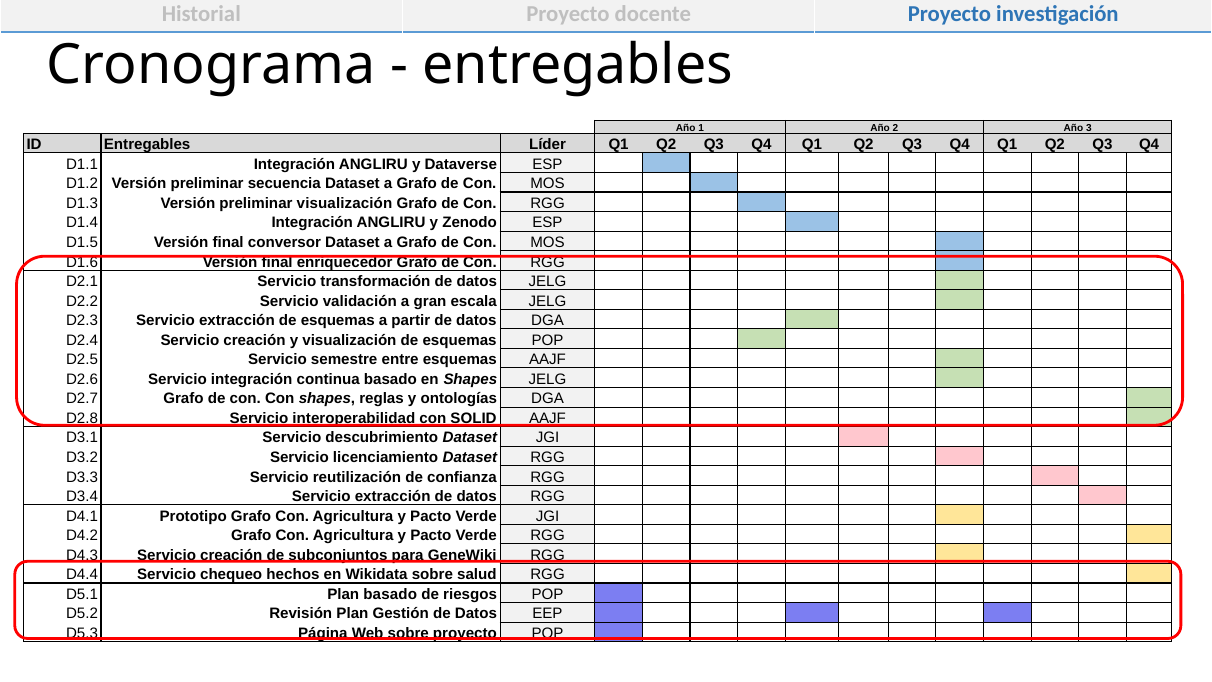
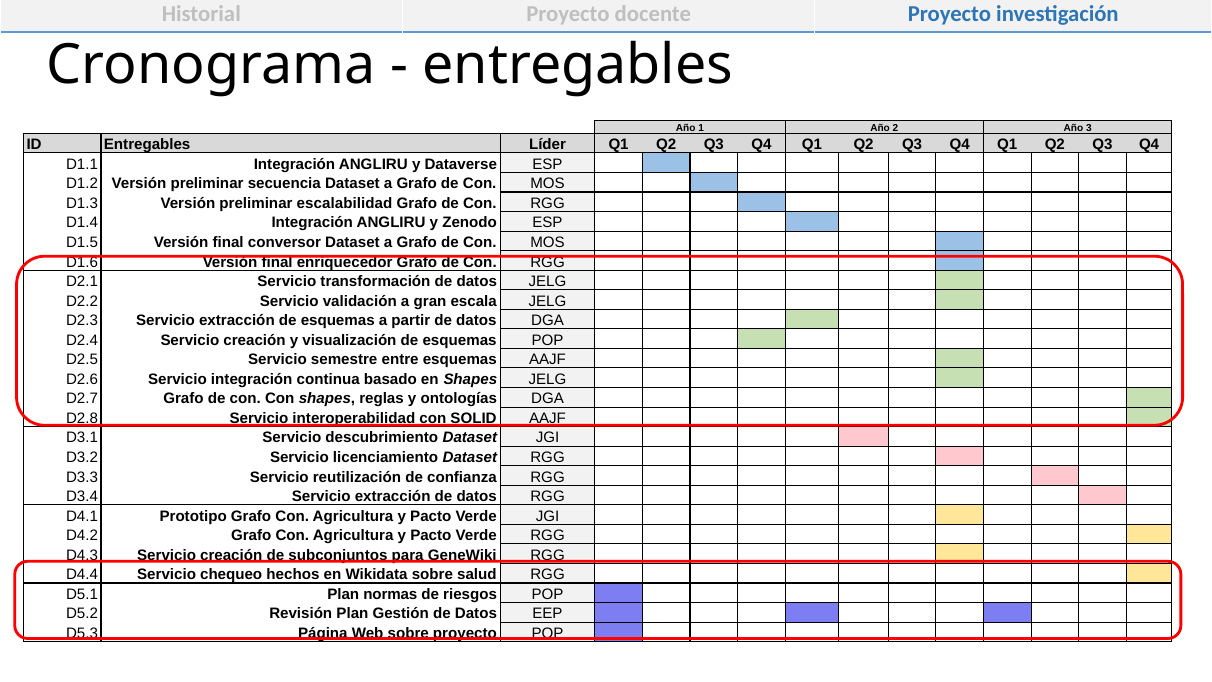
preliminar visualización: visualización -> escalabilidad (345, 203)
Plan basado: basado -> normas (390, 594)
